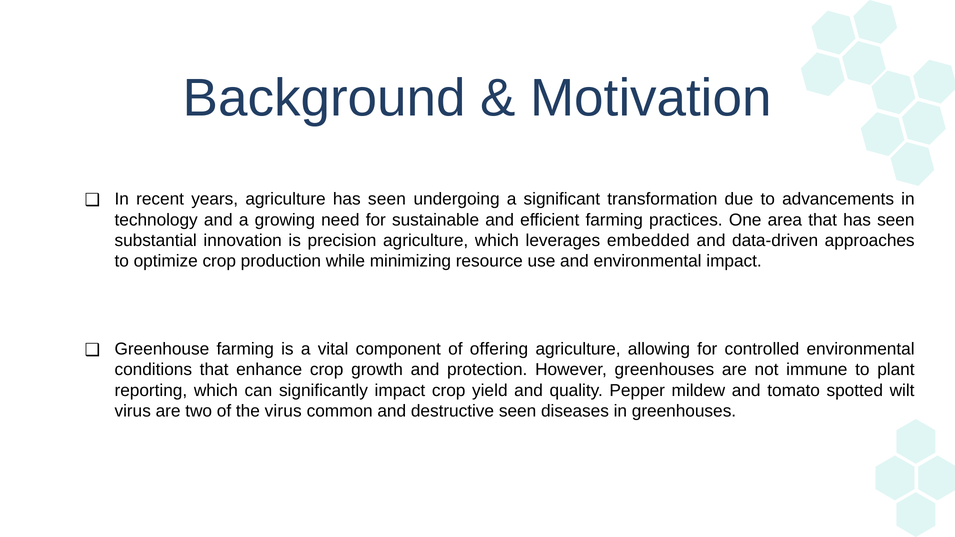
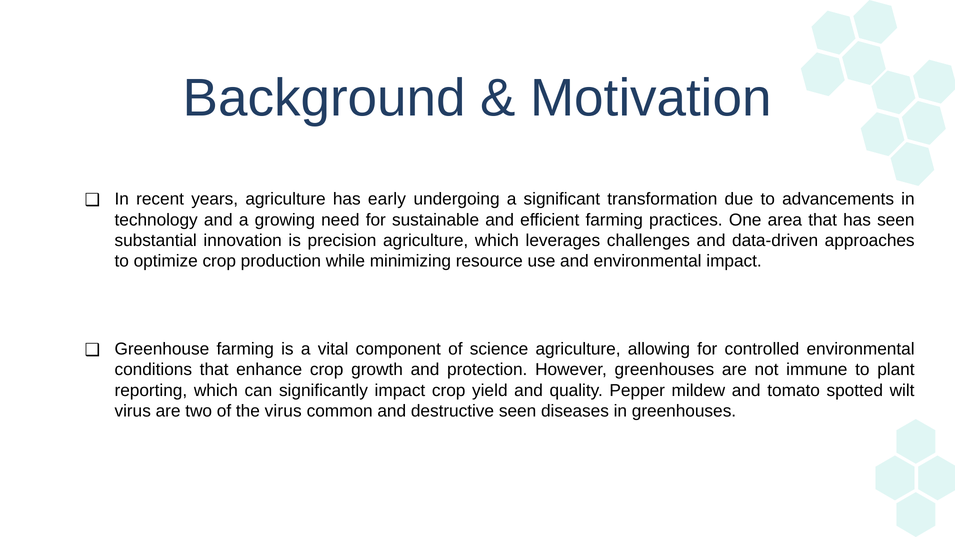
agriculture has seen: seen -> early (387, 199)
embedded: embedded -> challenges (648, 241)
offering: offering -> science (499, 349)
